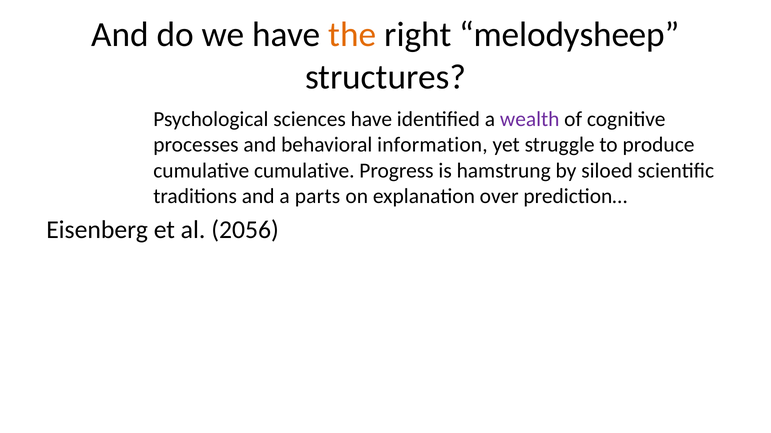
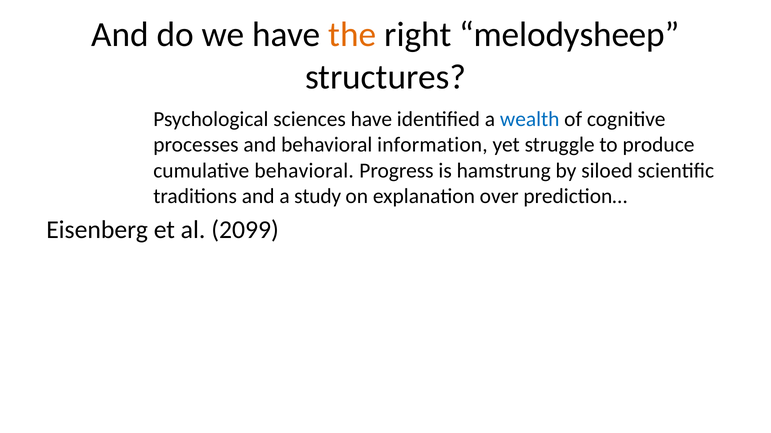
wealth colour: purple -> blue (530, 119)
cumulative cumulative: cumulative -> behavioral (304, 171)
parts: parts -> study (318, 197)
2056: 2056 -> 2099 (245, 230)
